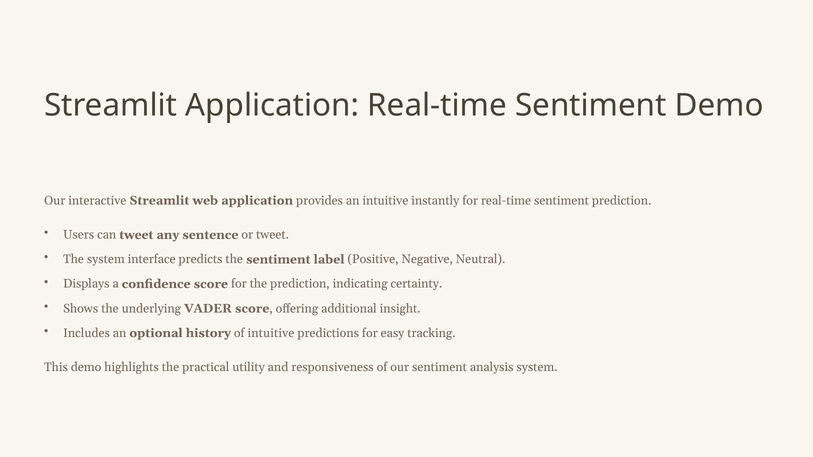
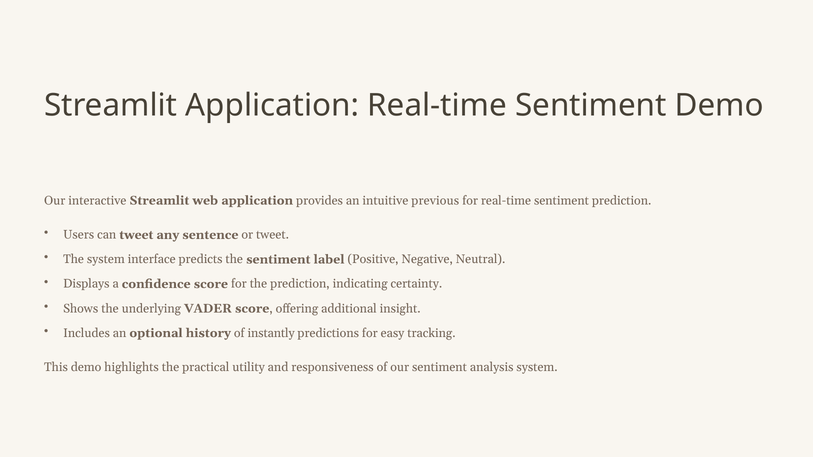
instantly: instantly -> previous (435, 201)
of intuitive: intuitive -> instantly (271, 333)
